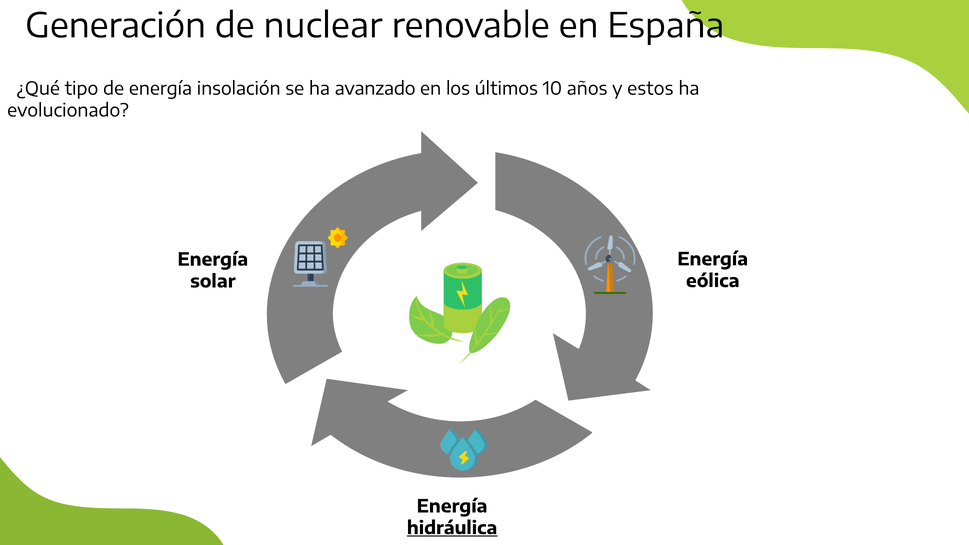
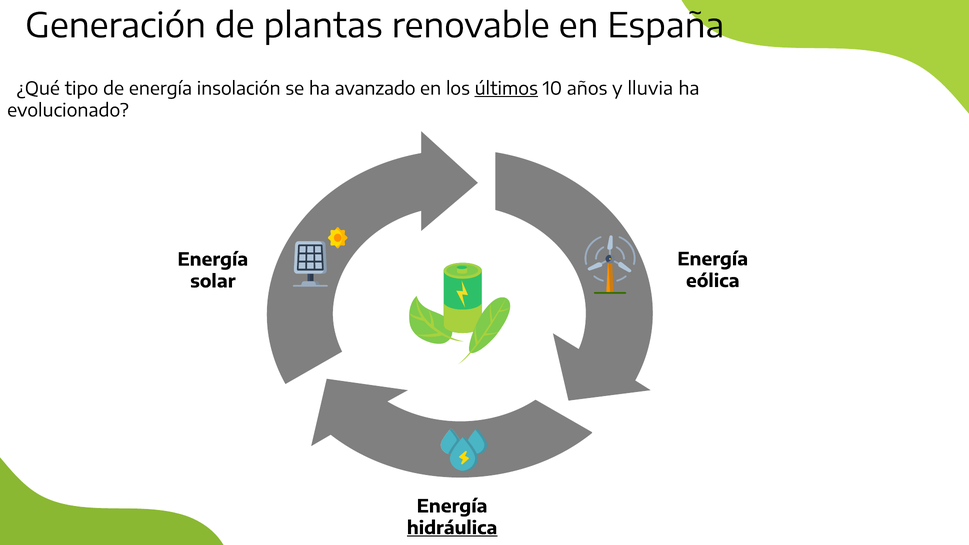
nuclear: nuclear -> plantas (323, 26)
últimos underline: none -> present (506, 89)
estos: estos -> lluvia (650, 89)
